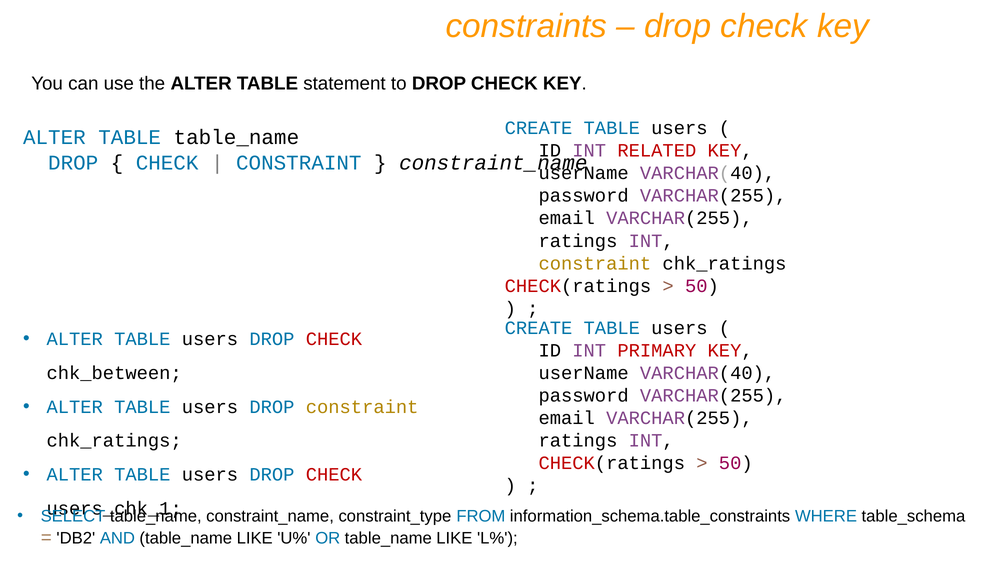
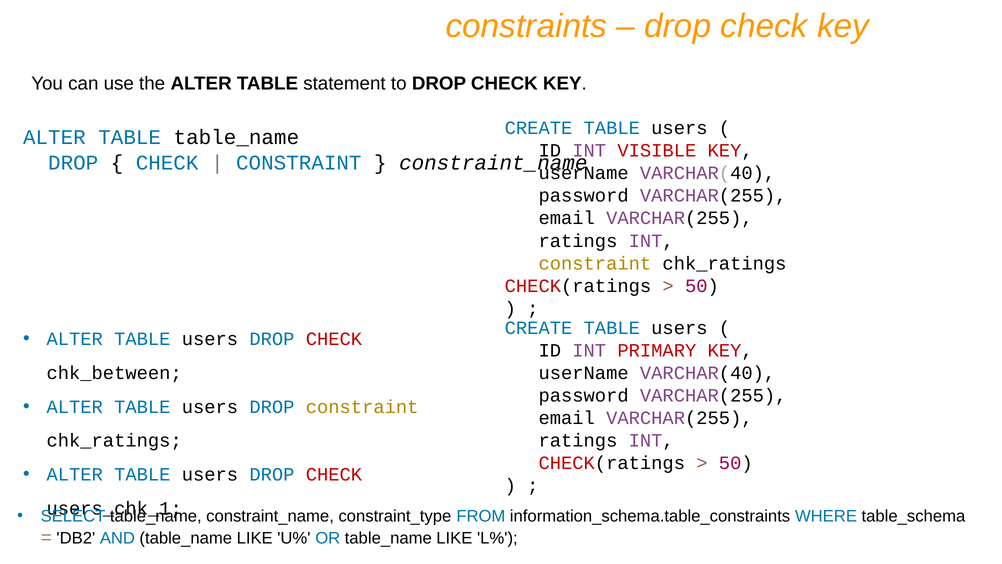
RELATED: RELATED -> VISIBLE (657, 150)
